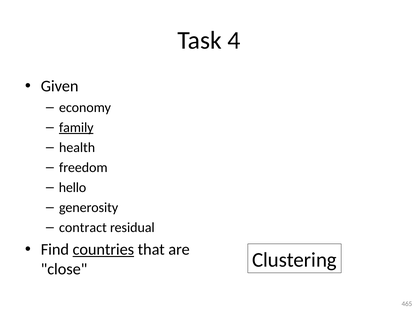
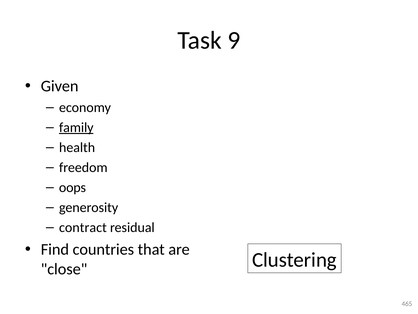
4: 4 -> 9 (234, 40)
hello: hello -> oops (72, 187)
countries underline: present -> none (103, 249)
